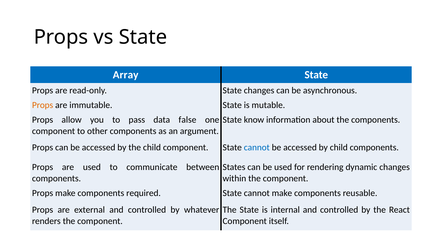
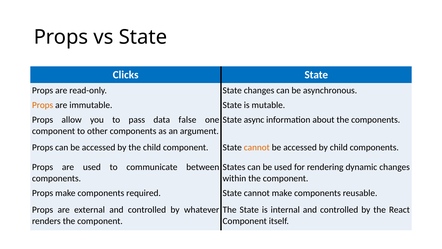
Array: Array -> Clicks (126, 75)
know: know -> async (254, 120)
cannot colour: blue -> orange (257, 147)
